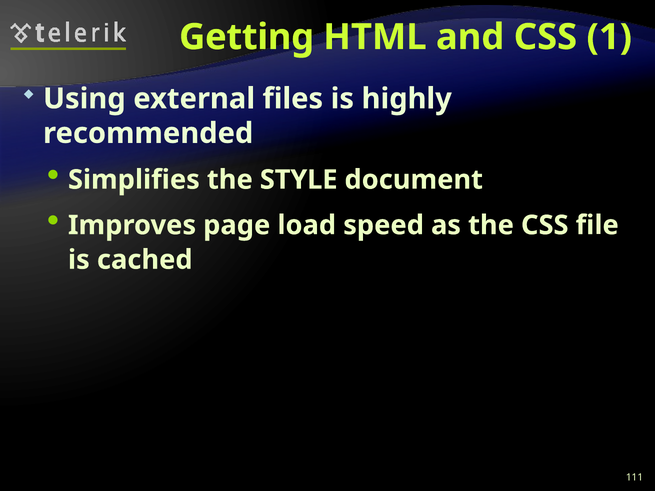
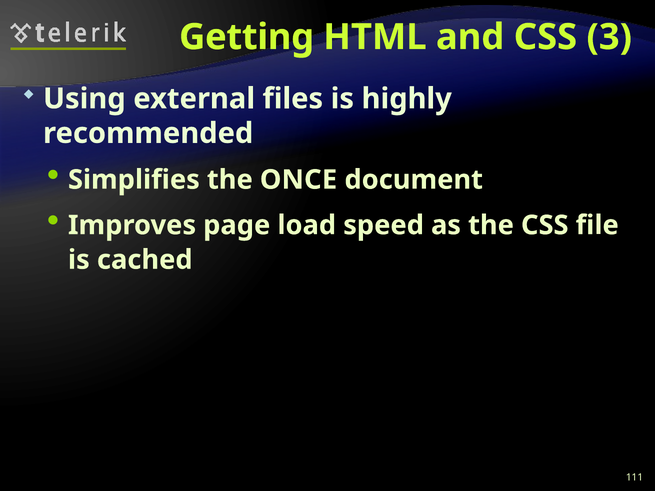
1: 1 -> 3 (609, 37)
STYLE: STYLE -> ONCE (298, 180)
